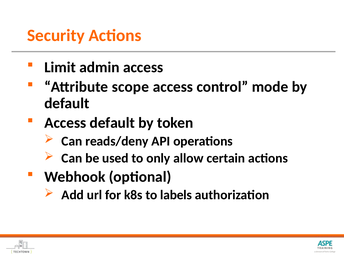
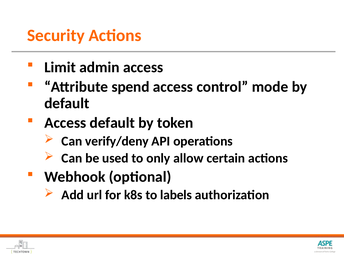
scope: scope -> spend (131, 87)
reads/deny: reads/deny -> verify/deny (117, 141)
